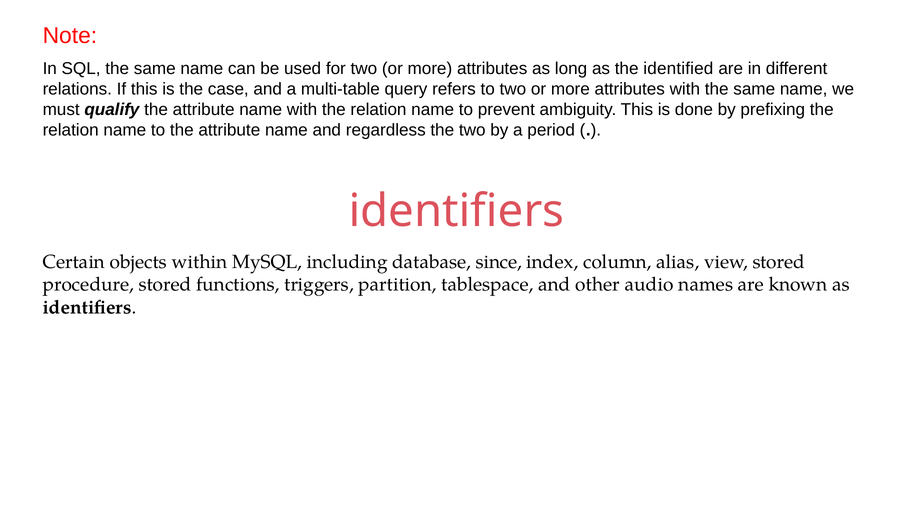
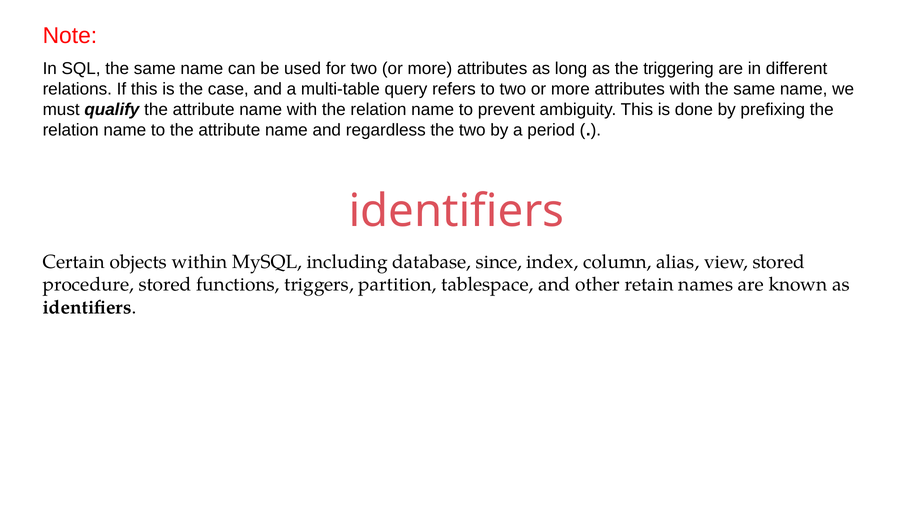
identified: identified -> triggering (679, 69)
audio: audio -> retain (649, 284)
